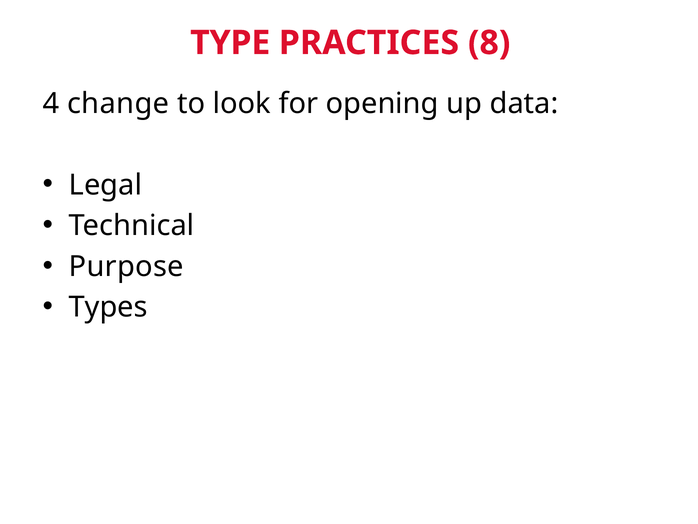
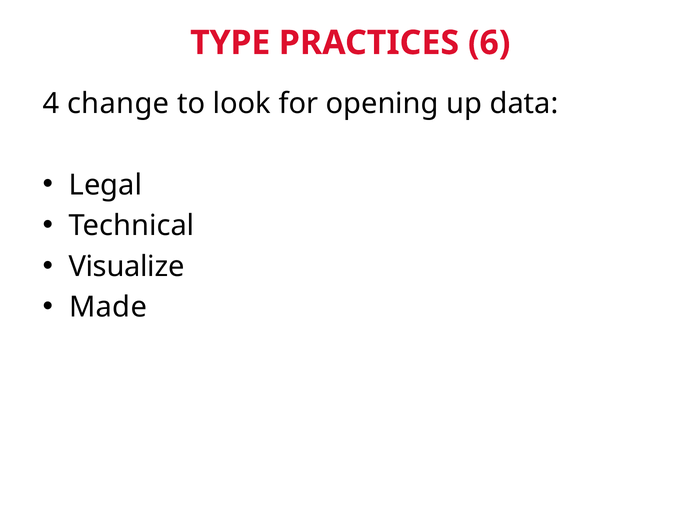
8: 8 -> 6 (489, 43)
Purpose: Purpose -> Visualize (126, 266)
Types: Types -> Made (108, 307)
